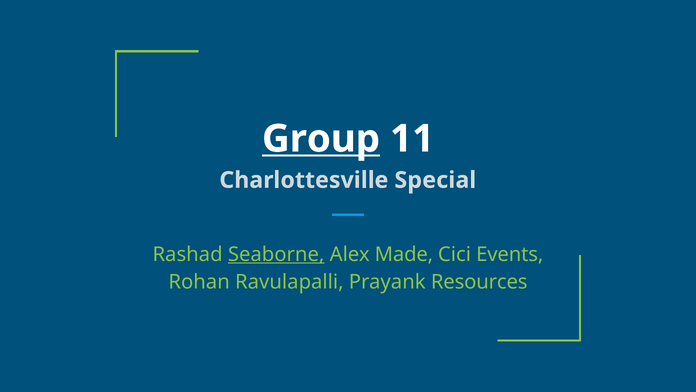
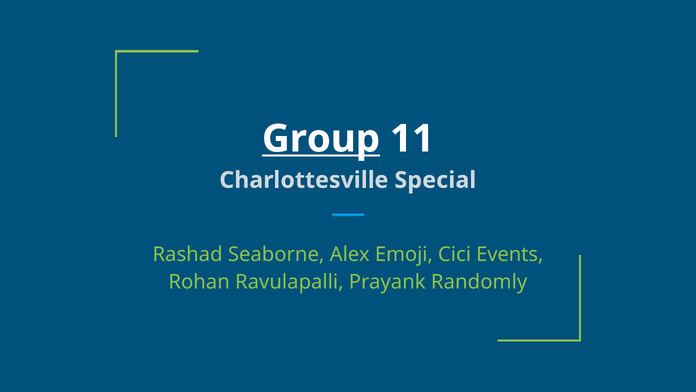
Seaborne underline: present -> none (276, 254)
Made: Made -> Emoji (404, 254)
Resources: Resources -> Randomly (479, 282)
